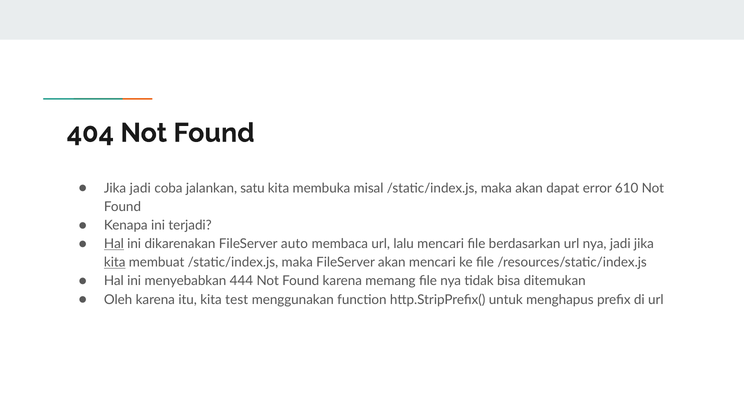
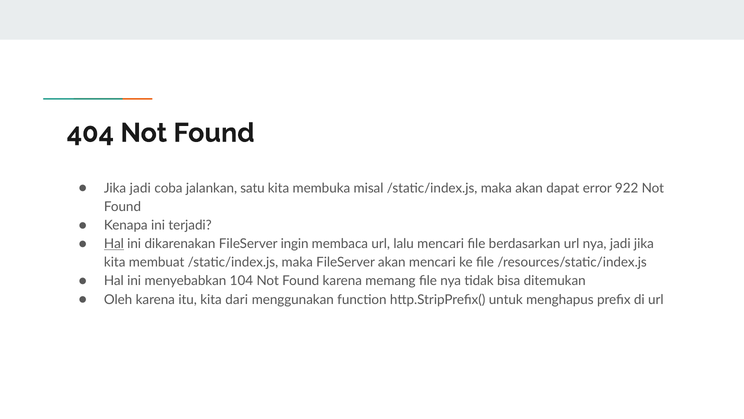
610: 610 -> 922 (627, 188)
auto: auto -> ingin (295, 244)
kita underline: present -> none (115, 262)
444: 444 -> 104 (241, 281)
test: test -> dari (237, 299)
